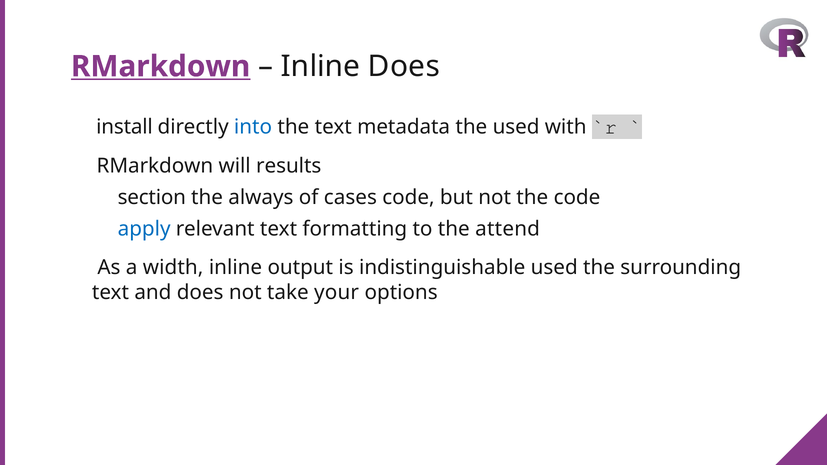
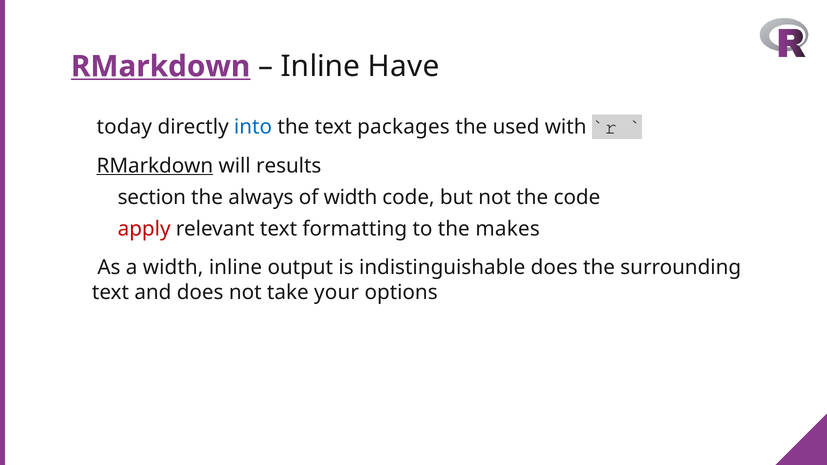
Inline Does: Does -> Have (404, 66)
install: install -> today (124, 127)
metadata: metadata -> packages (403, 127)
RMarkdown underline: none -> present (155, 166)
of cases: cases -> width (350, 197)
apply colour: blue -> red (144, 229)
attend: attend -> makes (508, 229)
indistinguishable used: used -> does (554, 268)
